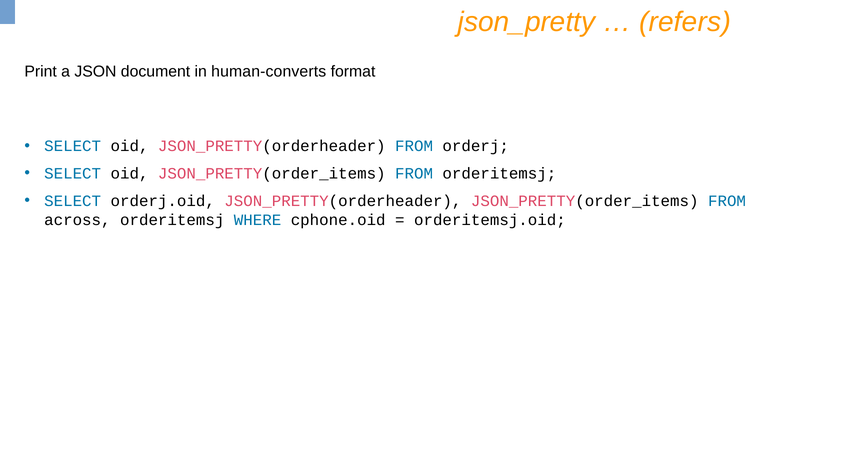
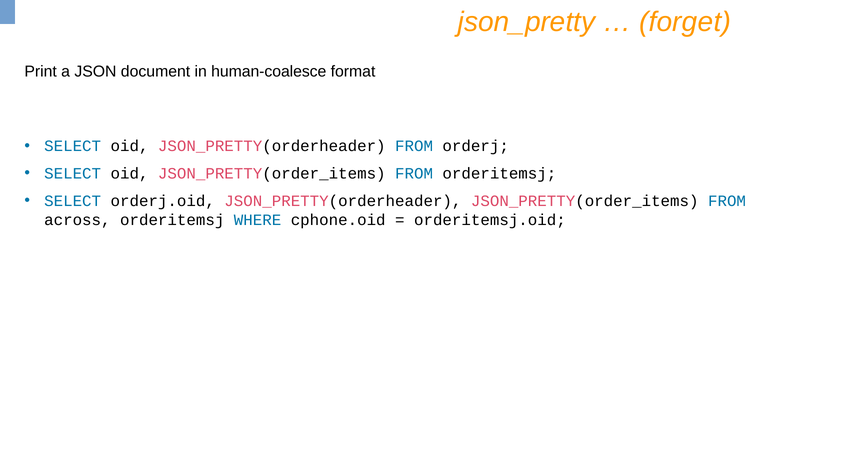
refers: refers -> forget (685, 22)
human-converts: human-converts -> human-coalesce (269, 72)
